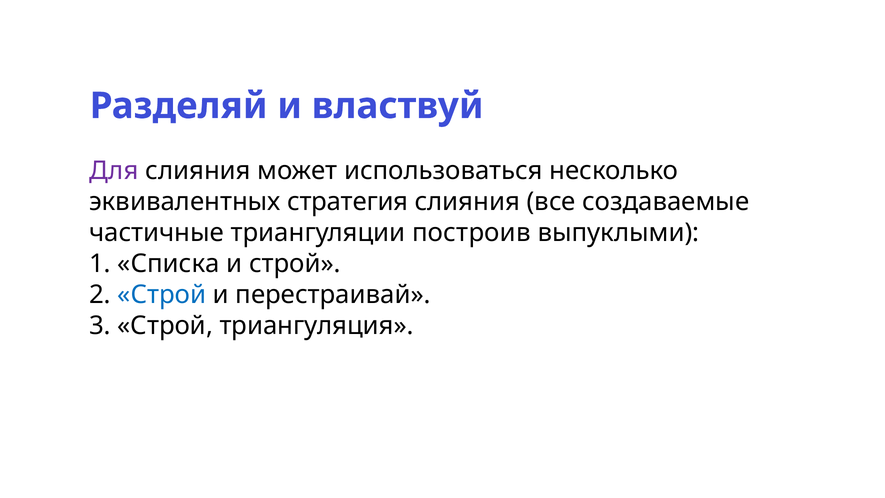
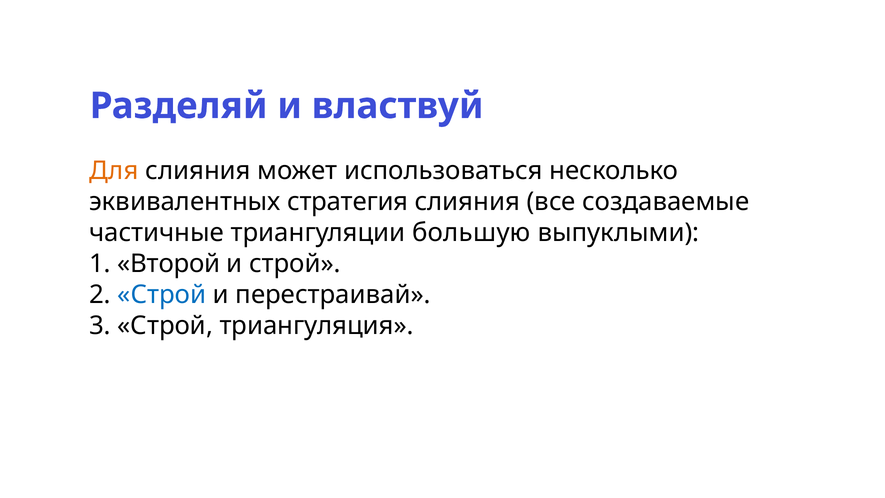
Для colour: purple -> orange (114, 171)
построив: построив -> большую (471, 233)
Списка: Списка -> Второй (169, 264)
